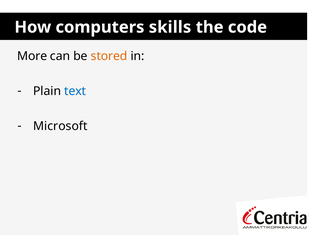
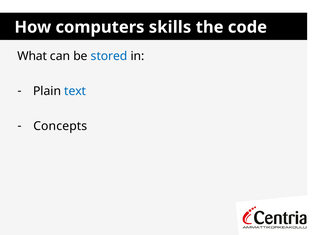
More: More -> What (32, 56)
stored colour: orange -> blue (109, 56)
Microsoft: Microsoft -> Concepts (60, 126)
